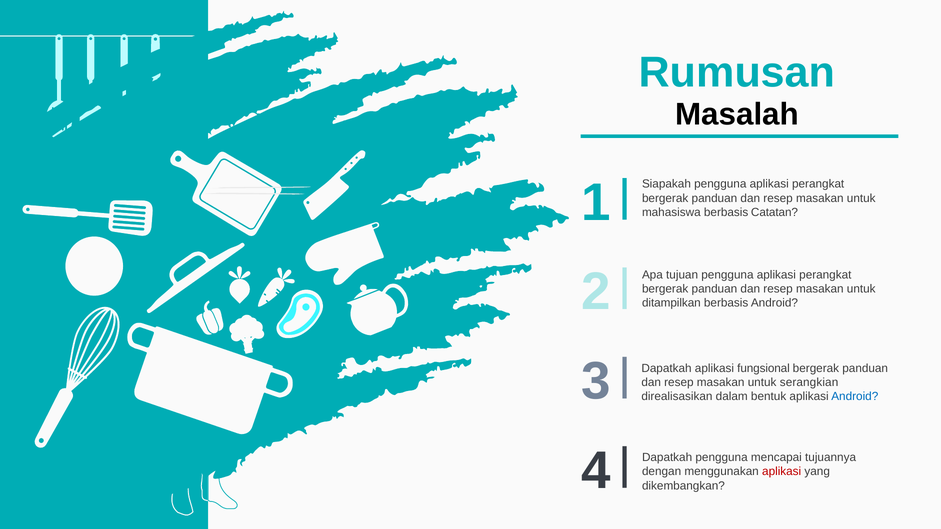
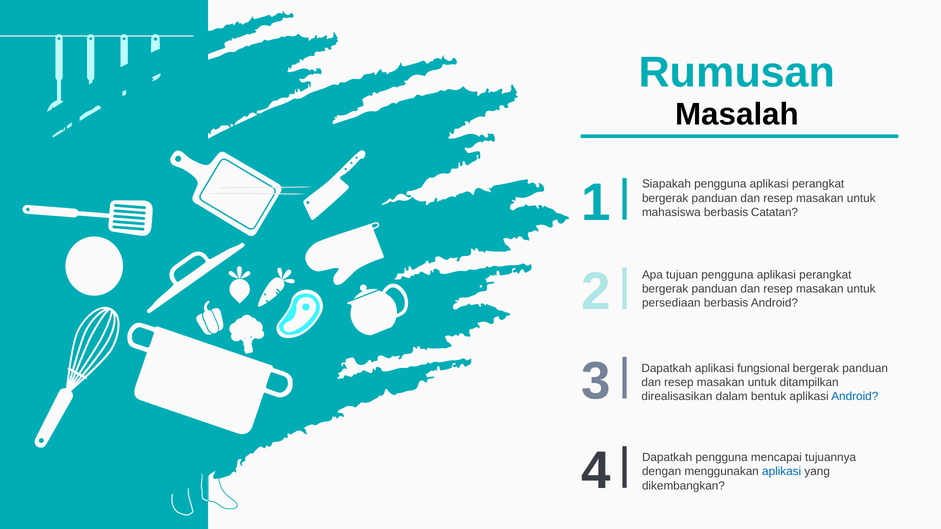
ditampilkan: ditampilkan -> persediaan (671, 303)
serangkian: serangkian -> ditampilkan (809, 382)
aplikasi colour: red -> blue (782, 472)
